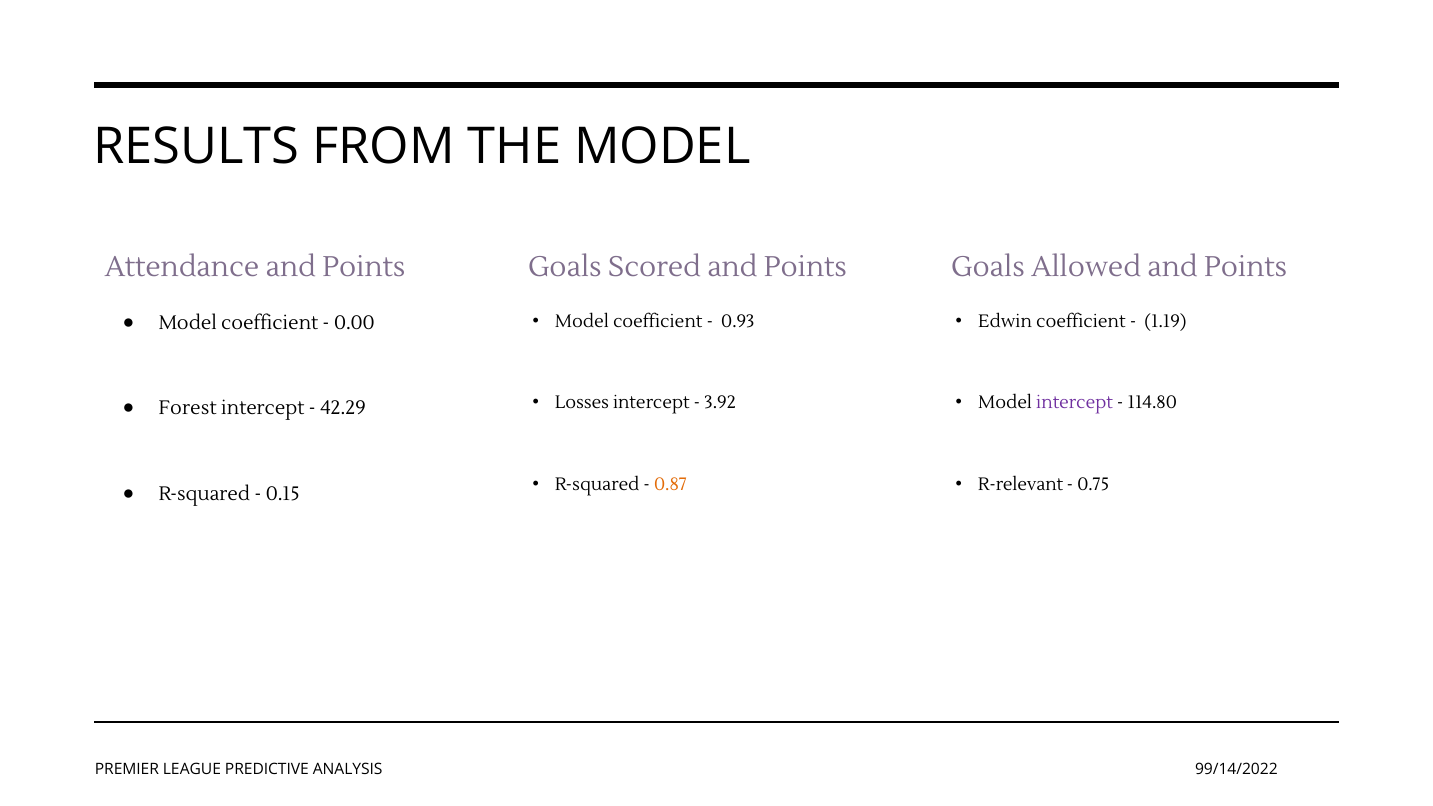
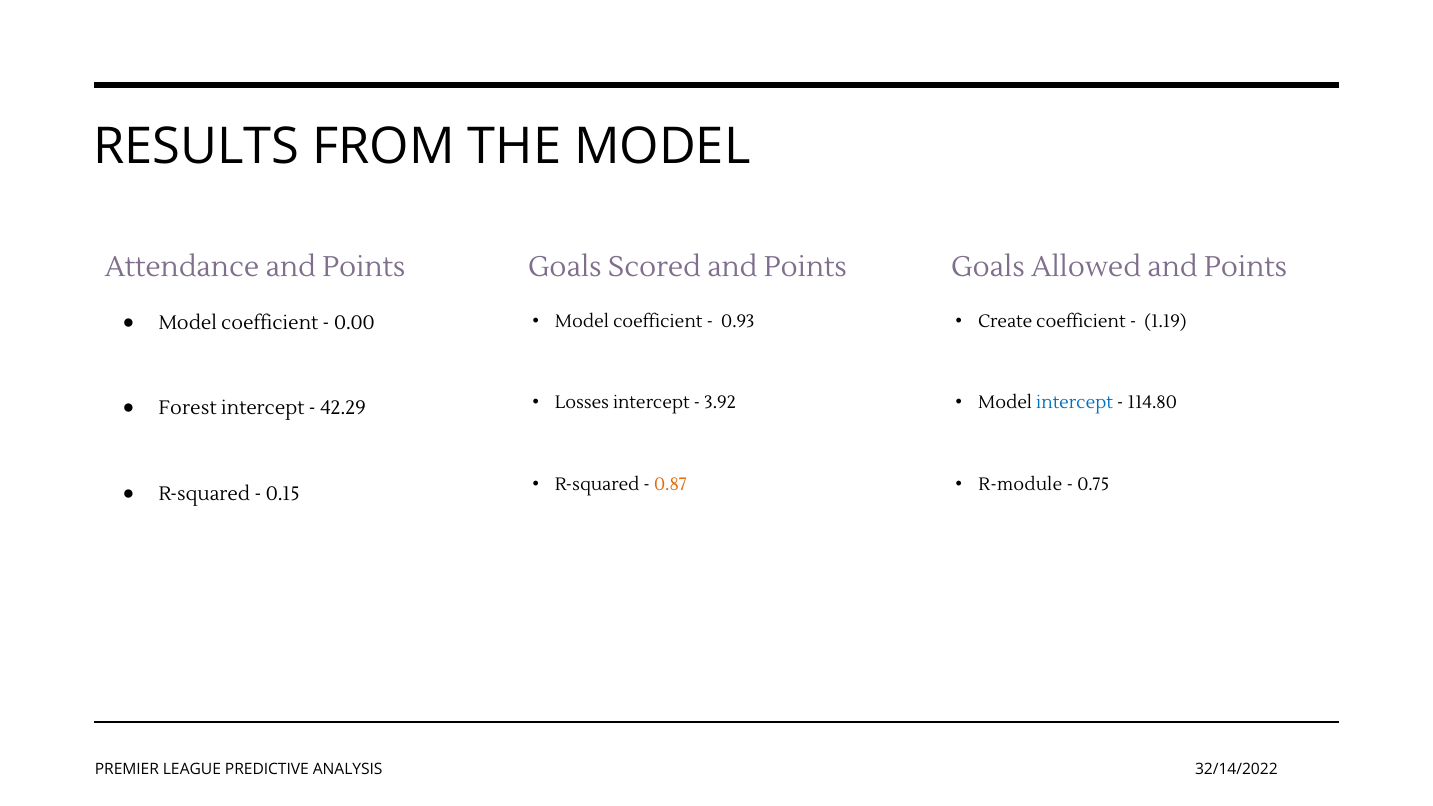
Edwin: Edwin -> Create (1005, 322)
intercept colour: purple -> blue (1075, 403)
R-relevant: R-relevant -> R-module (1020, 484)
99/14/2022: 99/14/2022 -> 32/14/2022 (1236, 770)
